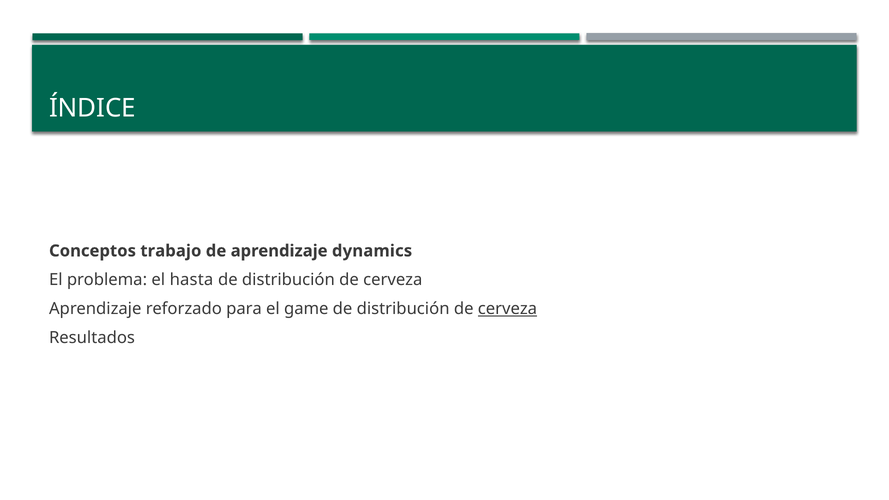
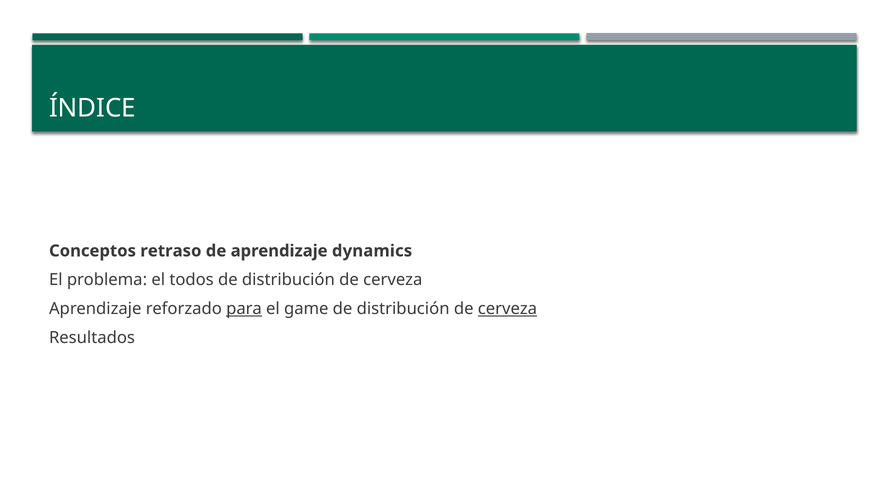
trabajo: trabajo -> retraso (171, 251)
hasta: hasta -> todos (192, 280)
para underline: none -> present (244, 309)
